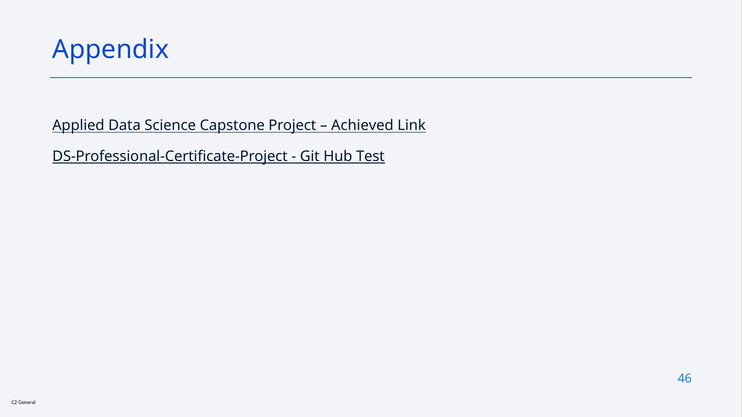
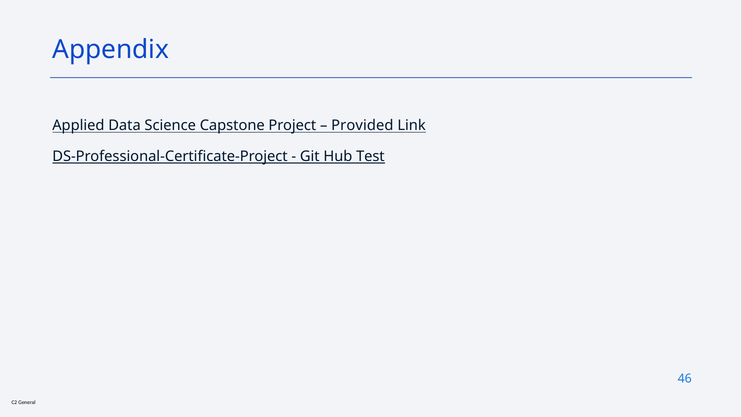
Achieved: Achieved -> Provided (362, 126)
